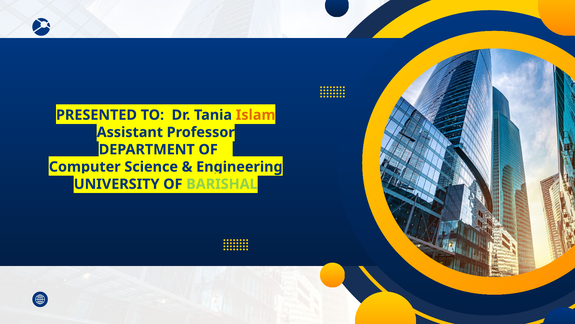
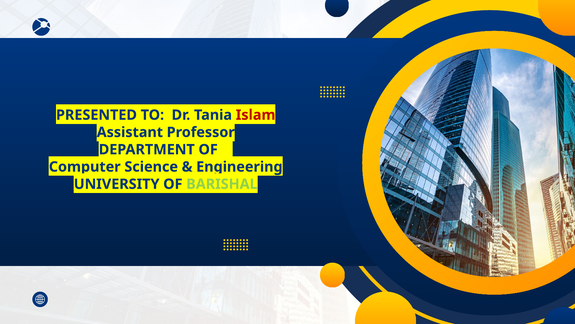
Islam colour: orange -> red (256, 115)
